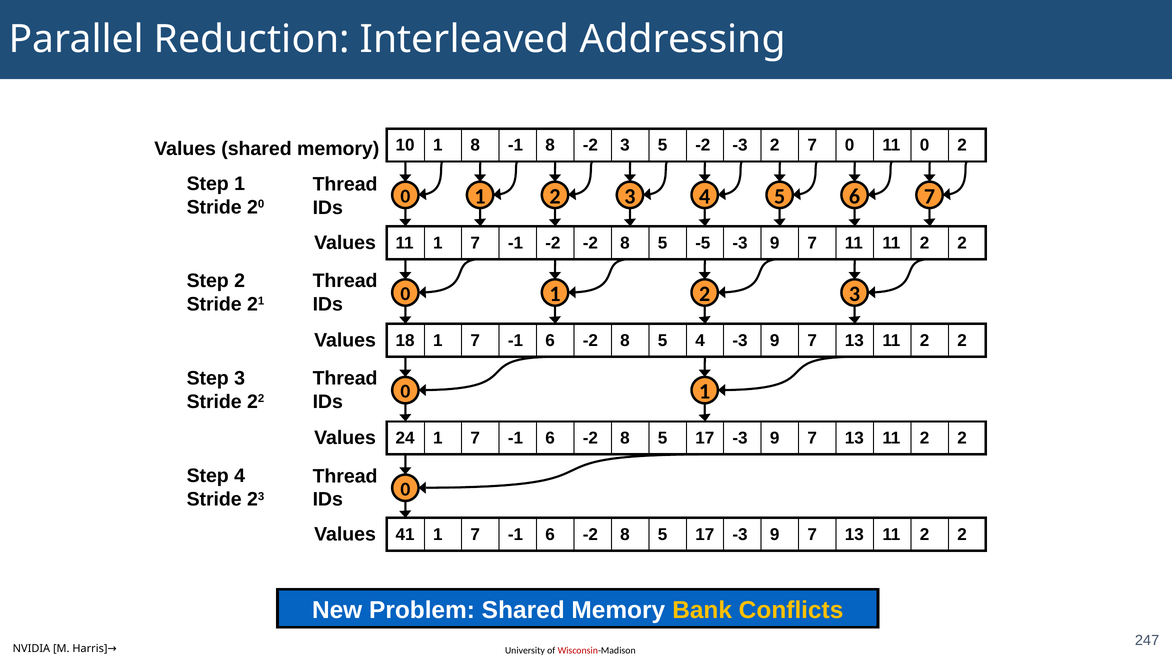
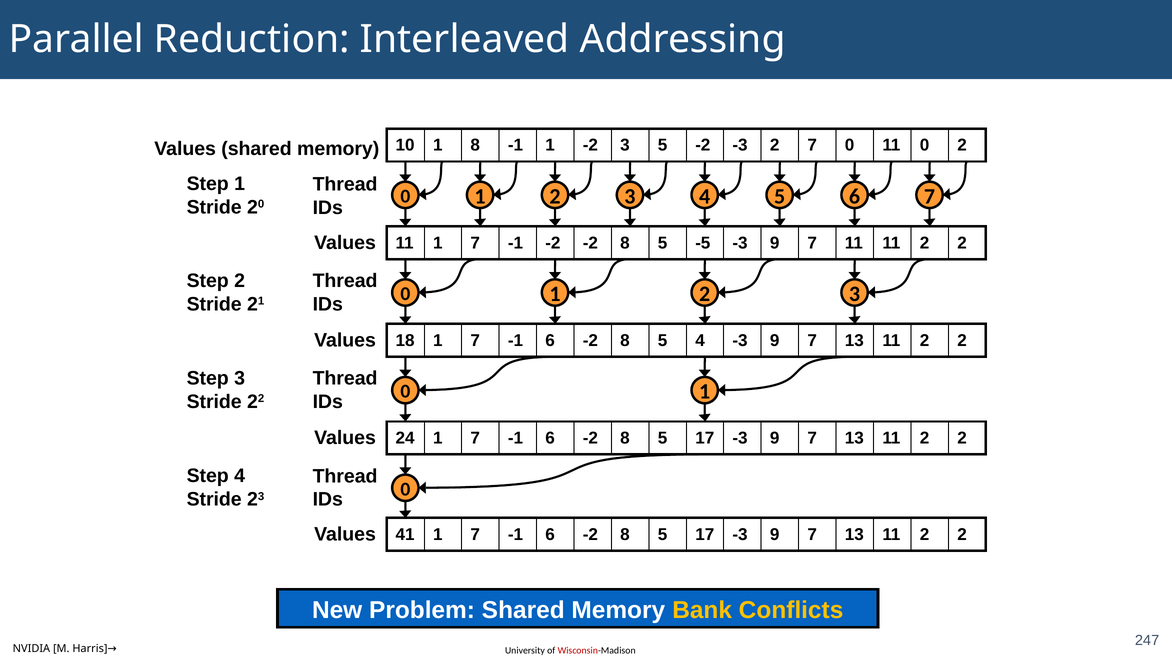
-1 8: 8 -> 1 (550, 145)
